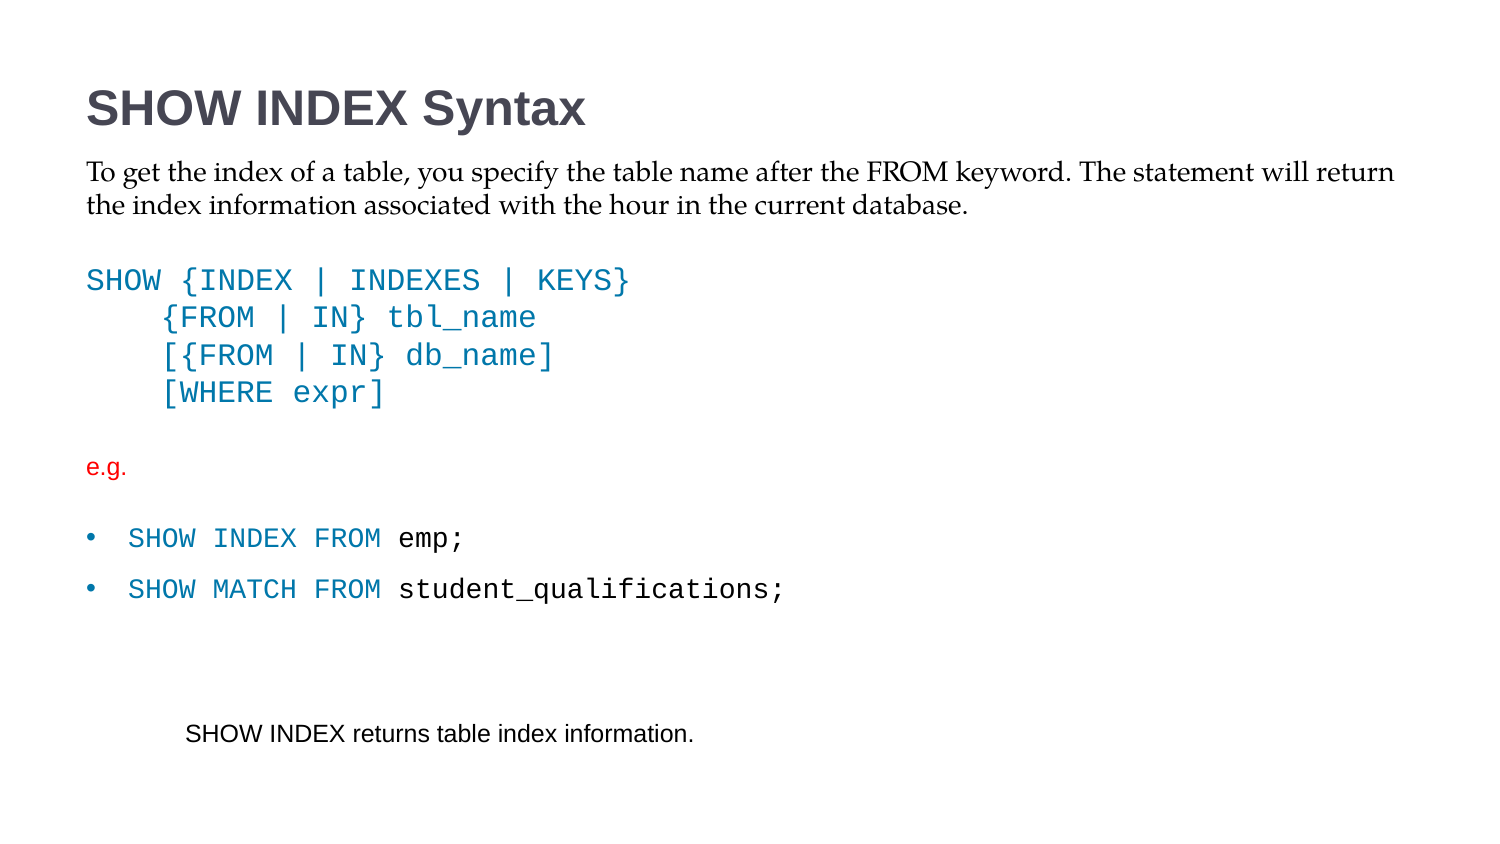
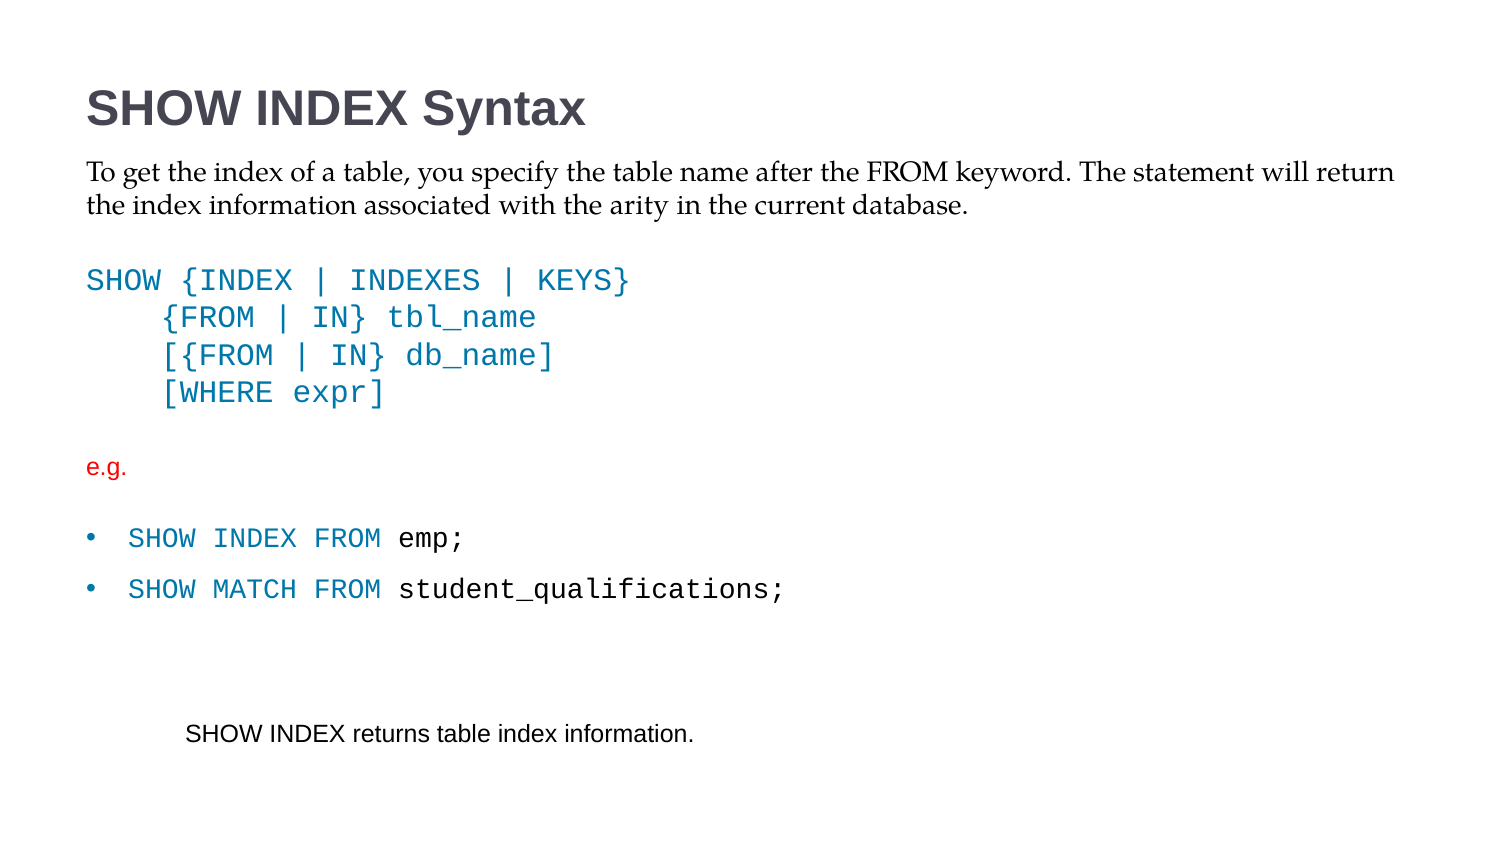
hour: hour -> arity (639, 206)
